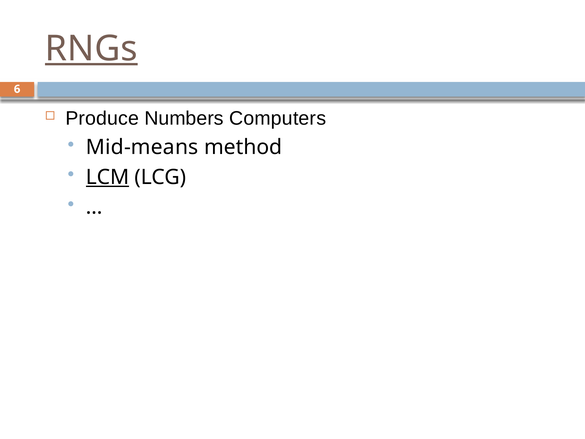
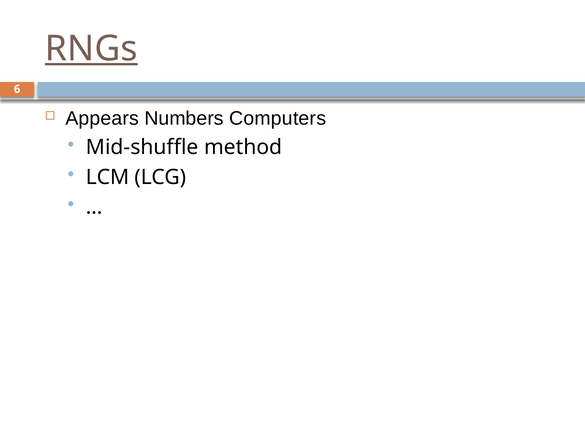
Produce: Produce -> Appears (102, 118)
Mid-means: Mid-means -> Mid-shuffle (142, 147)
LCM underline: present -> none (108, 177)
